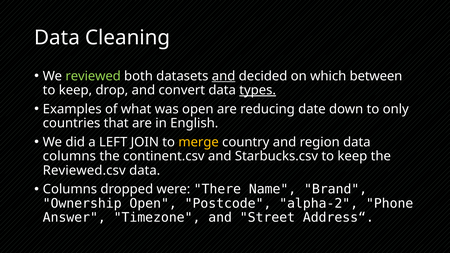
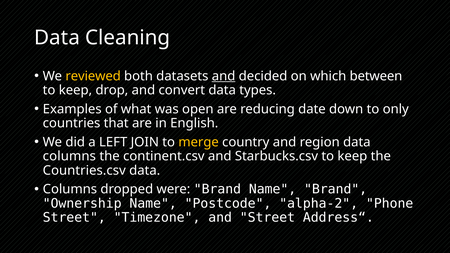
reviewed colour: light green -> yellow (93, 76)
types underline: present -> none (258, 90)
Reviewed.csv: Reviewed.csv -> Countries.csv (84, 171)
were There: There -> Brand (217, 189)
Ownership Open: Open -> Name (153, 204)
Answer: Answer -> Street (74, 218)
